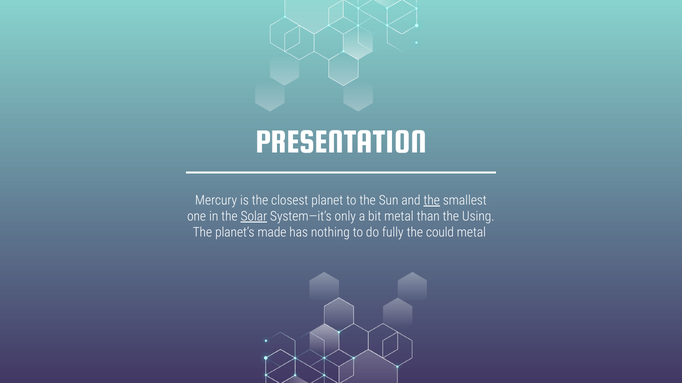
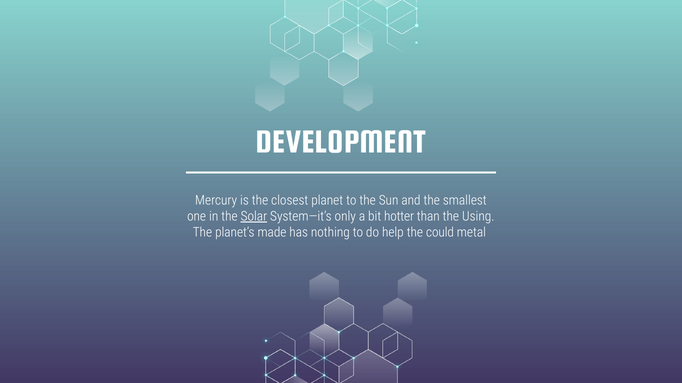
PRESENTATION: PRESENTATION -> DEVELOPMENT (341, 142)
the underline: present -> none (432, 201)
bit metal: metal -> hotter (399, 217)
fully: fully -> help (393, 233)
